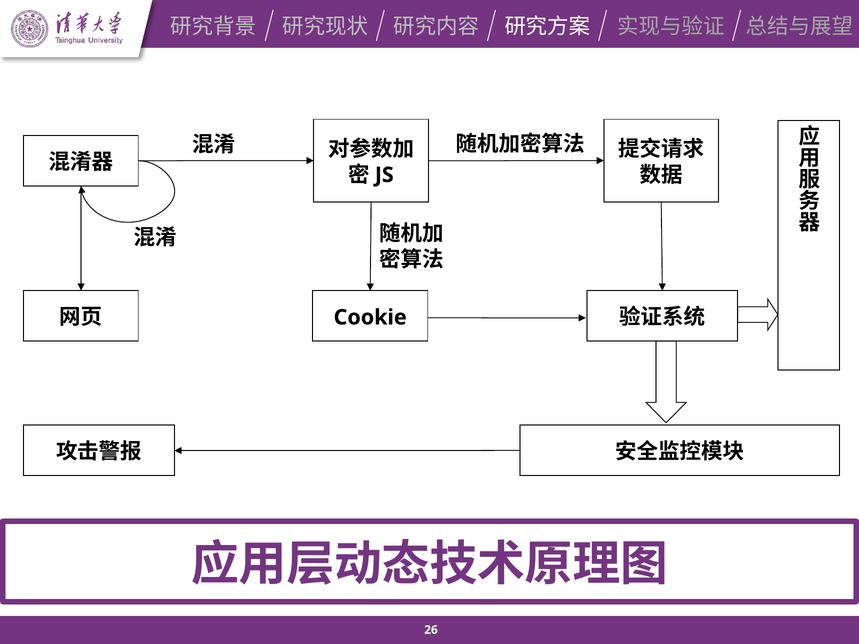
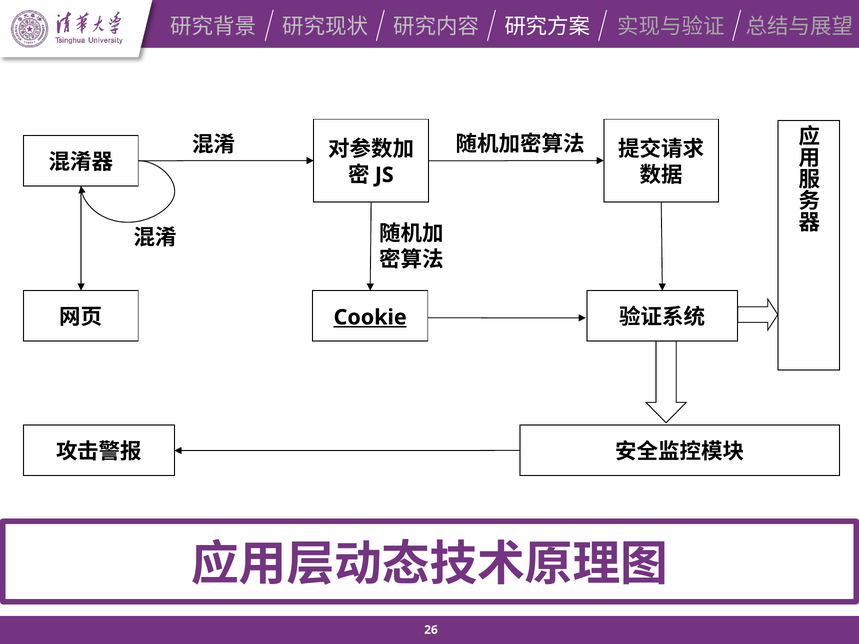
Cookie underline: none -> present (370, 318)
